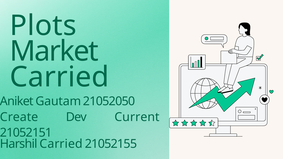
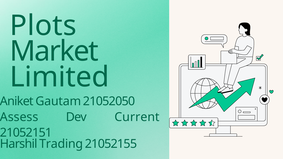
Carried: Carried -> Limited (60, 77)
Create: Create -> Assess (19, 117)
Harshil Carried: Carried -> Trading (61, 144)
